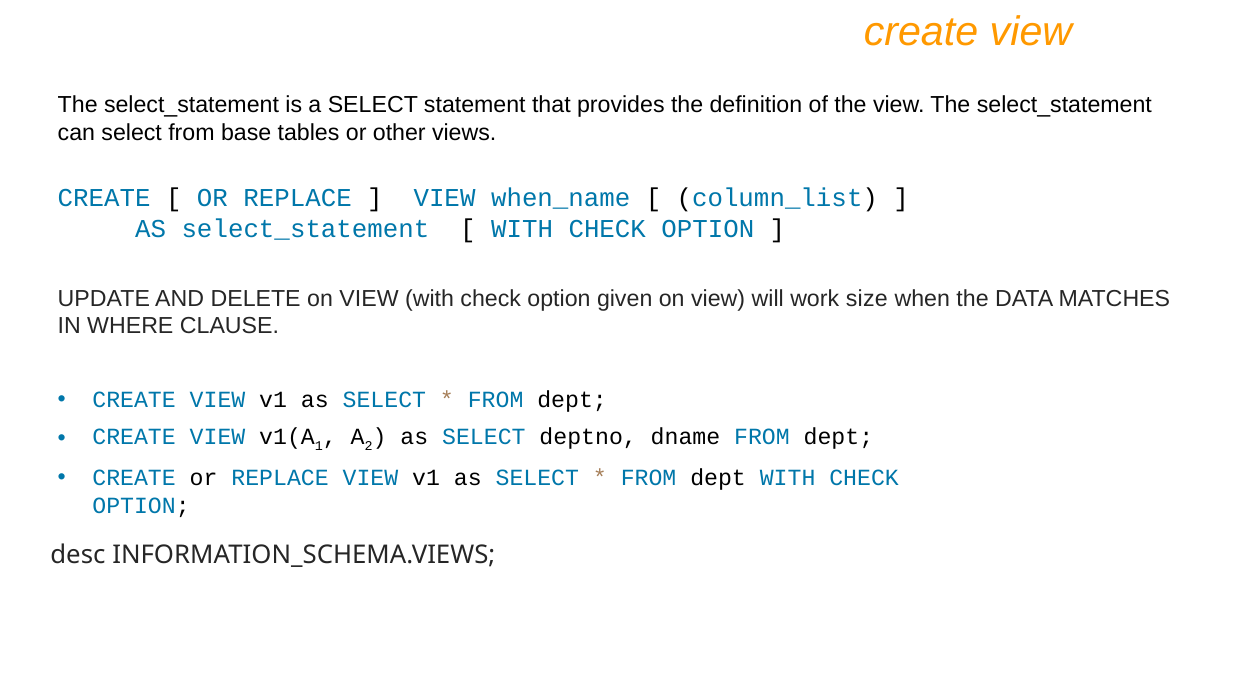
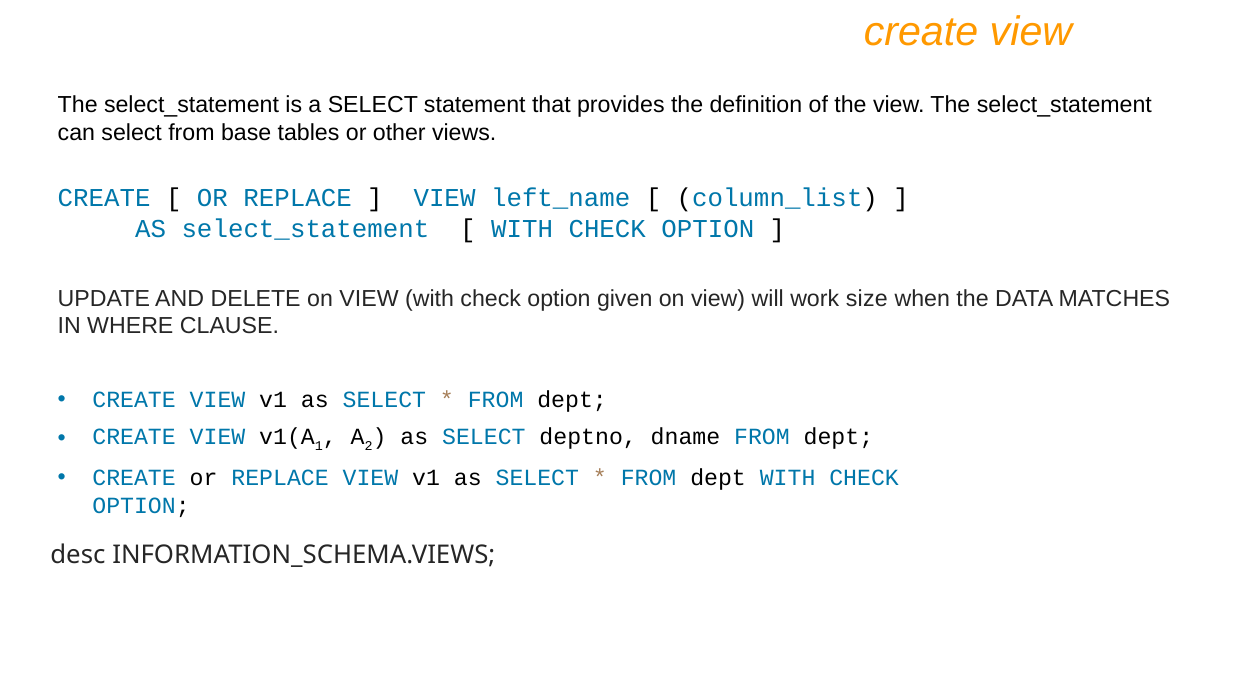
when_name: when_name -> left_name (561, 198)
